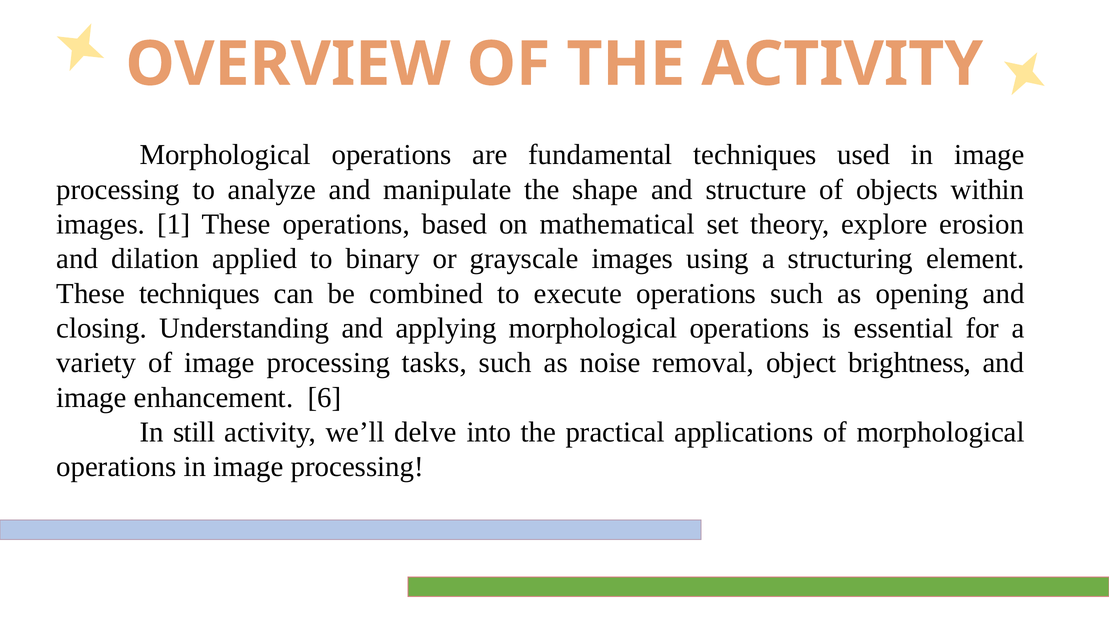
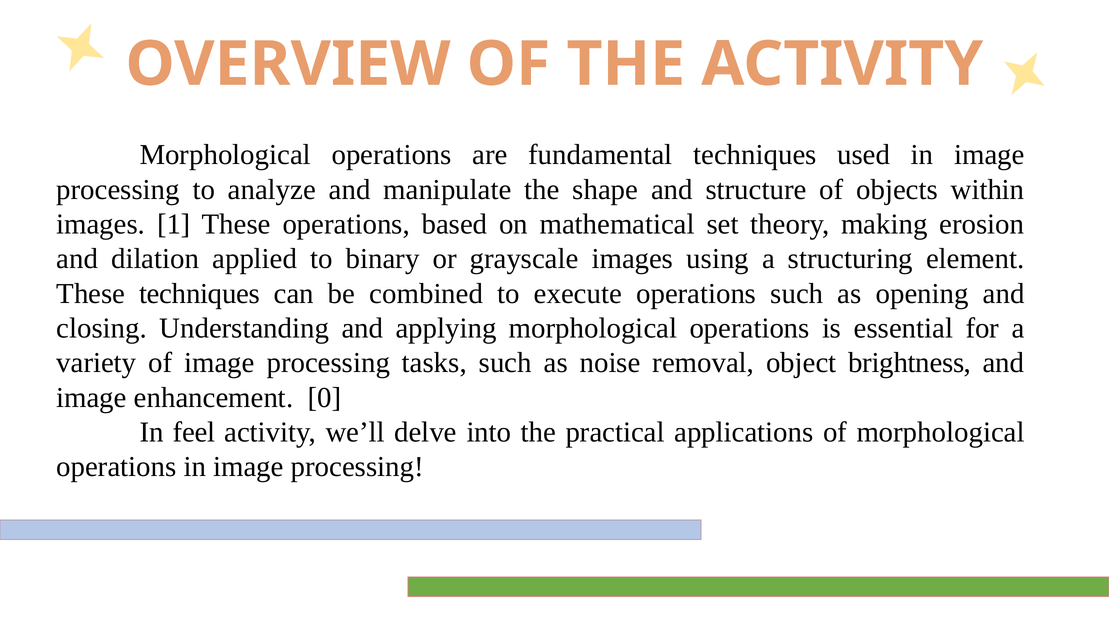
explore: explore -> making (884, 224)
6: 6 -> 0 (325, 397)
still: still -> feel (194, 432)
